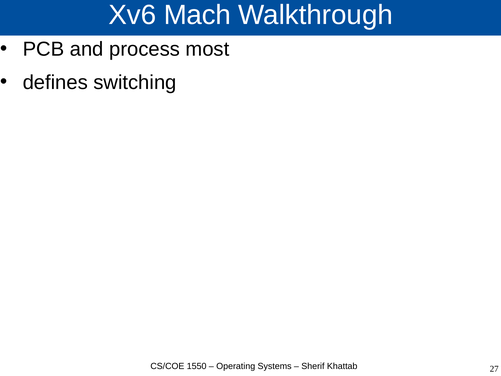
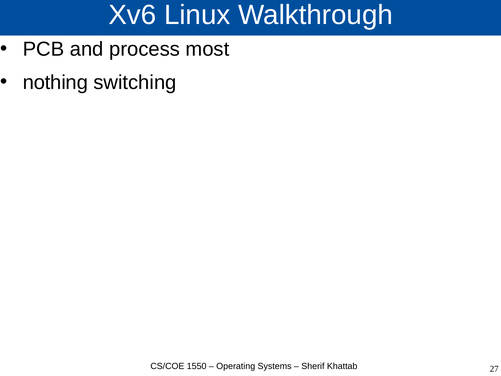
Mach: Mach -> Linux (197, 15)
defines: defines -> nothing (55, 82)
